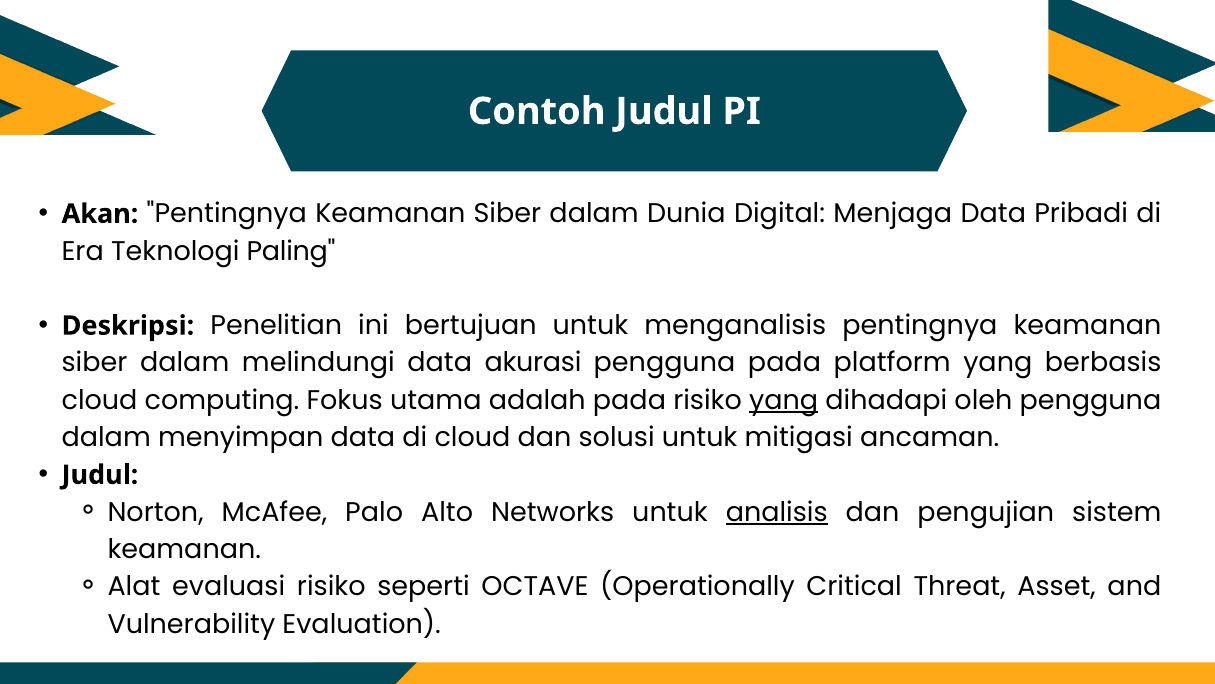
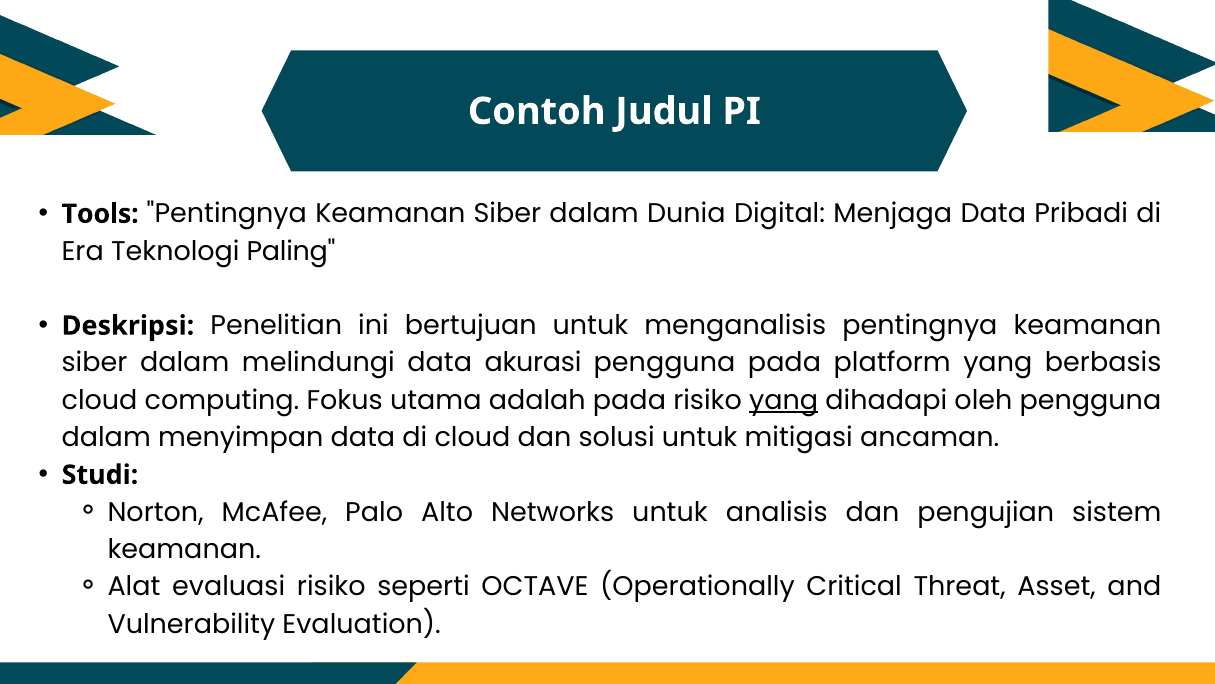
Akan: Akan -> Tools (100, 214)
Judul: Judul -> Studi (100, 475)
analisis underline: present -> none (777, 512)
